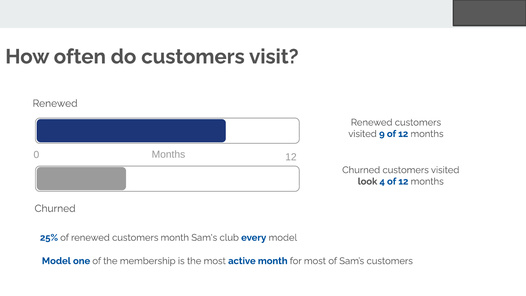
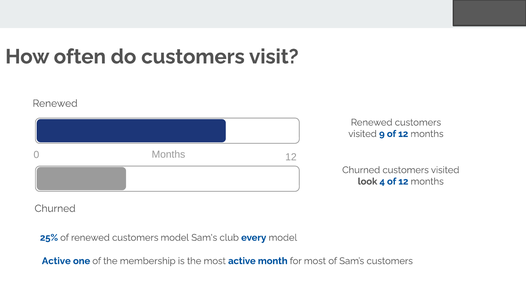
customers month: month -> model (175, 238)
Model: Model -> Active (56, 261)
